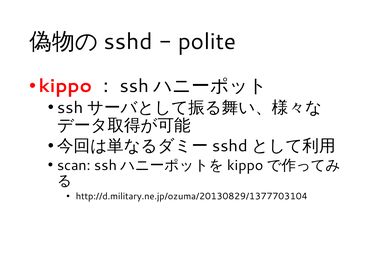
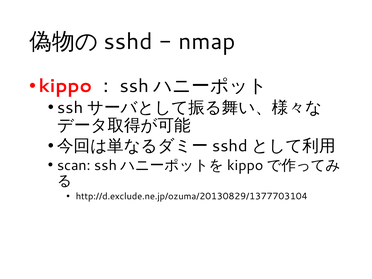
polite: polite -> nmap (207, 42)
http://d.military.ne.jp/ozuma/20130829/1377703104: http://d.military.ne.jp/ozuma/20130829/1377703104 -> http://d.exclude.ne.jp/ozuma/20130829/1377703104 (192, 196)
